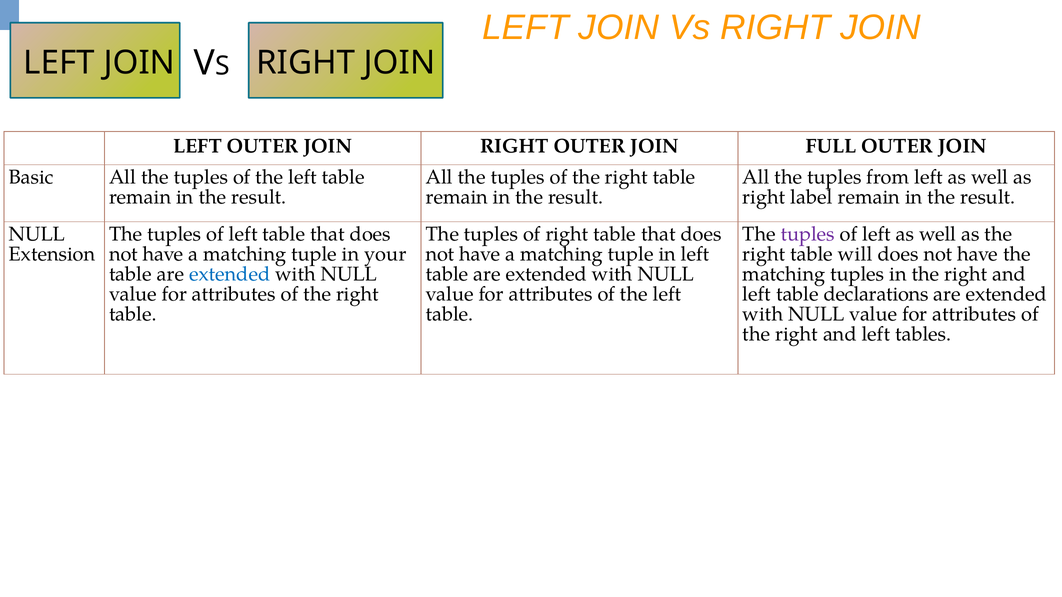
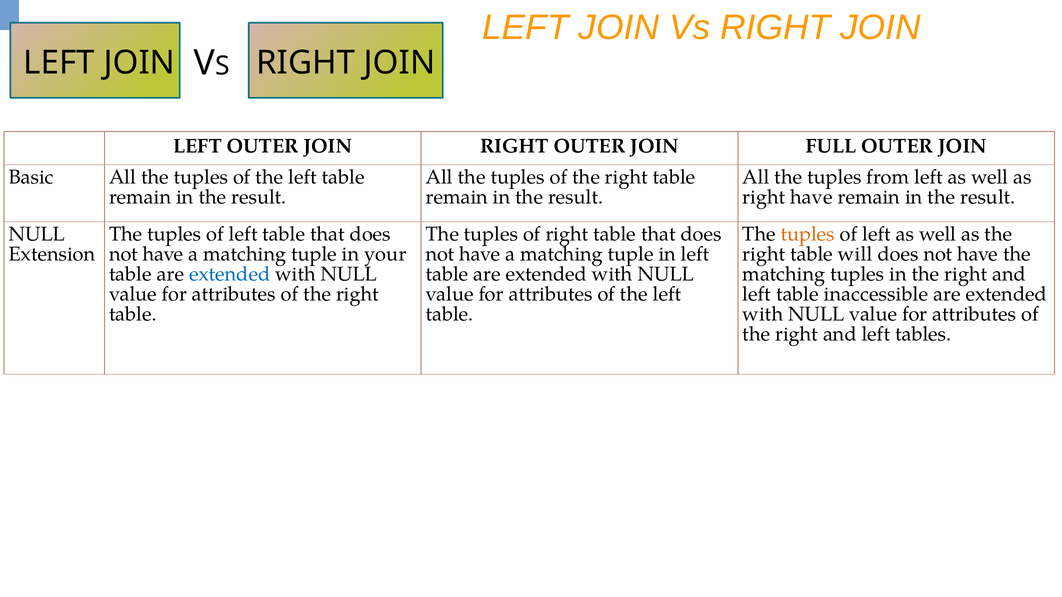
right label: label -> have (811, 197)
tuples colour: purple -> orange (808, 234)
declarations: declarations -> inaccessible (876, 294)
